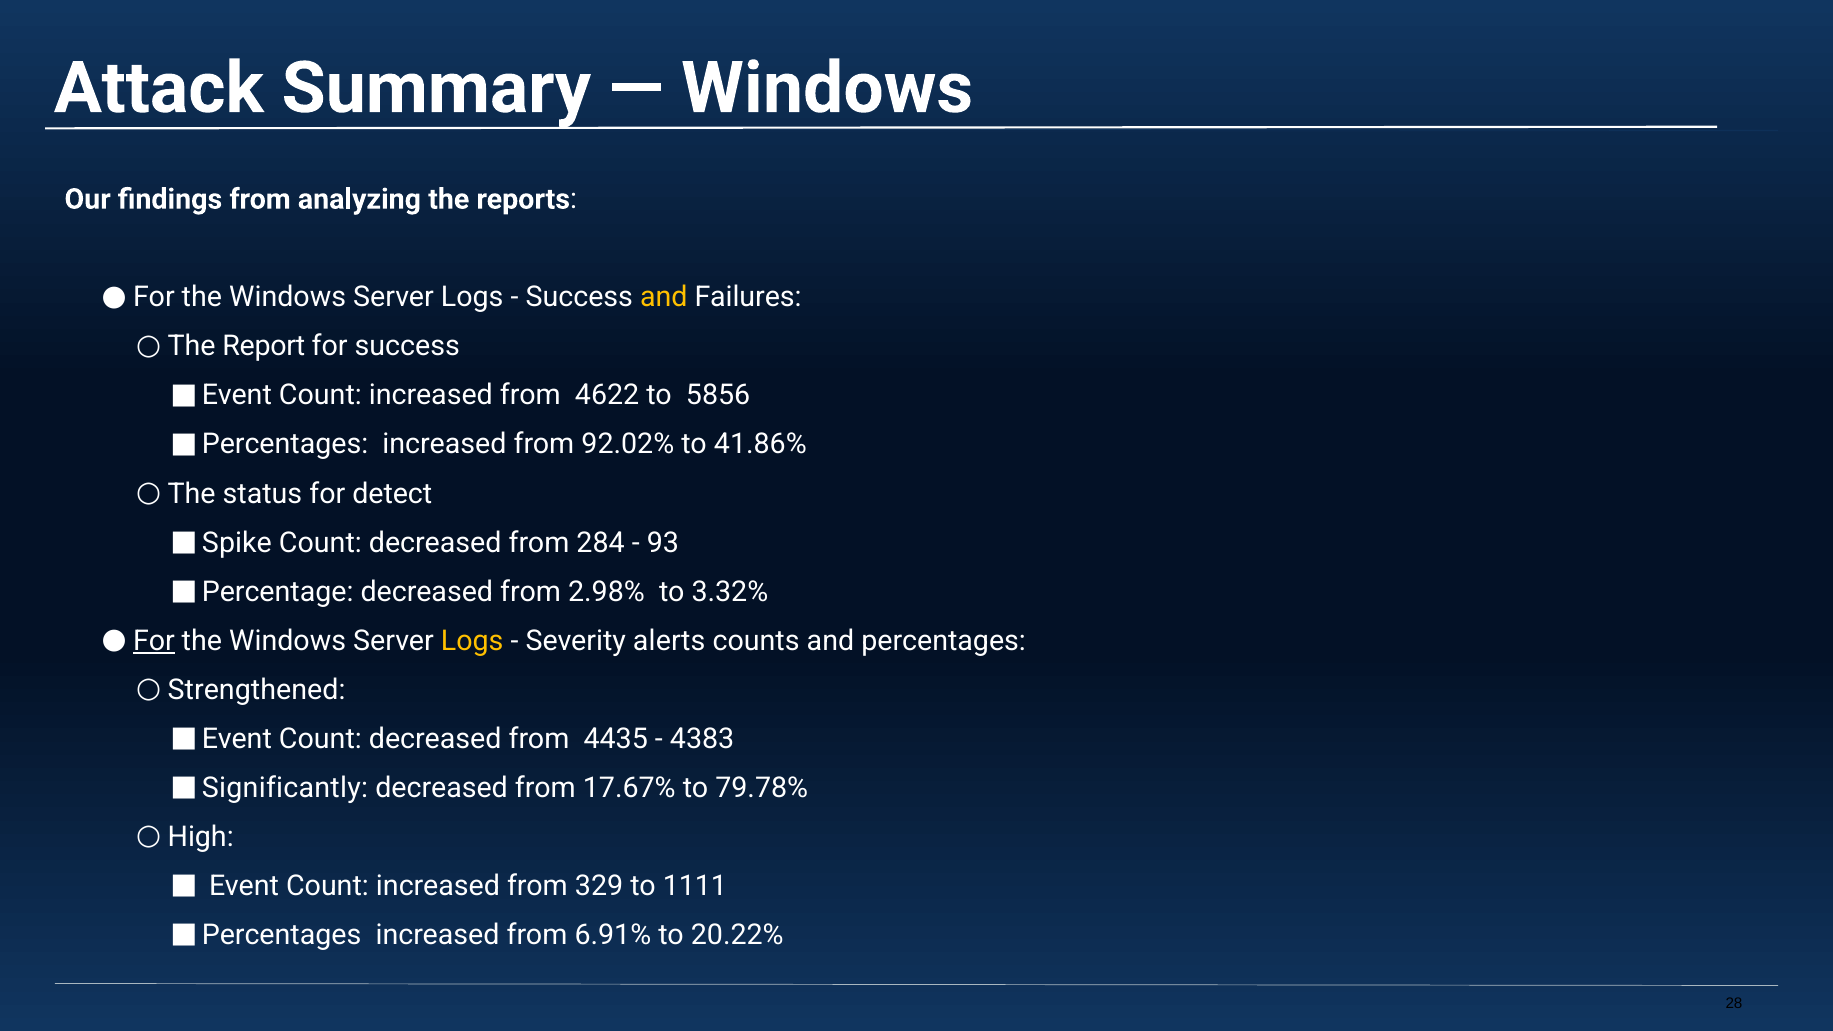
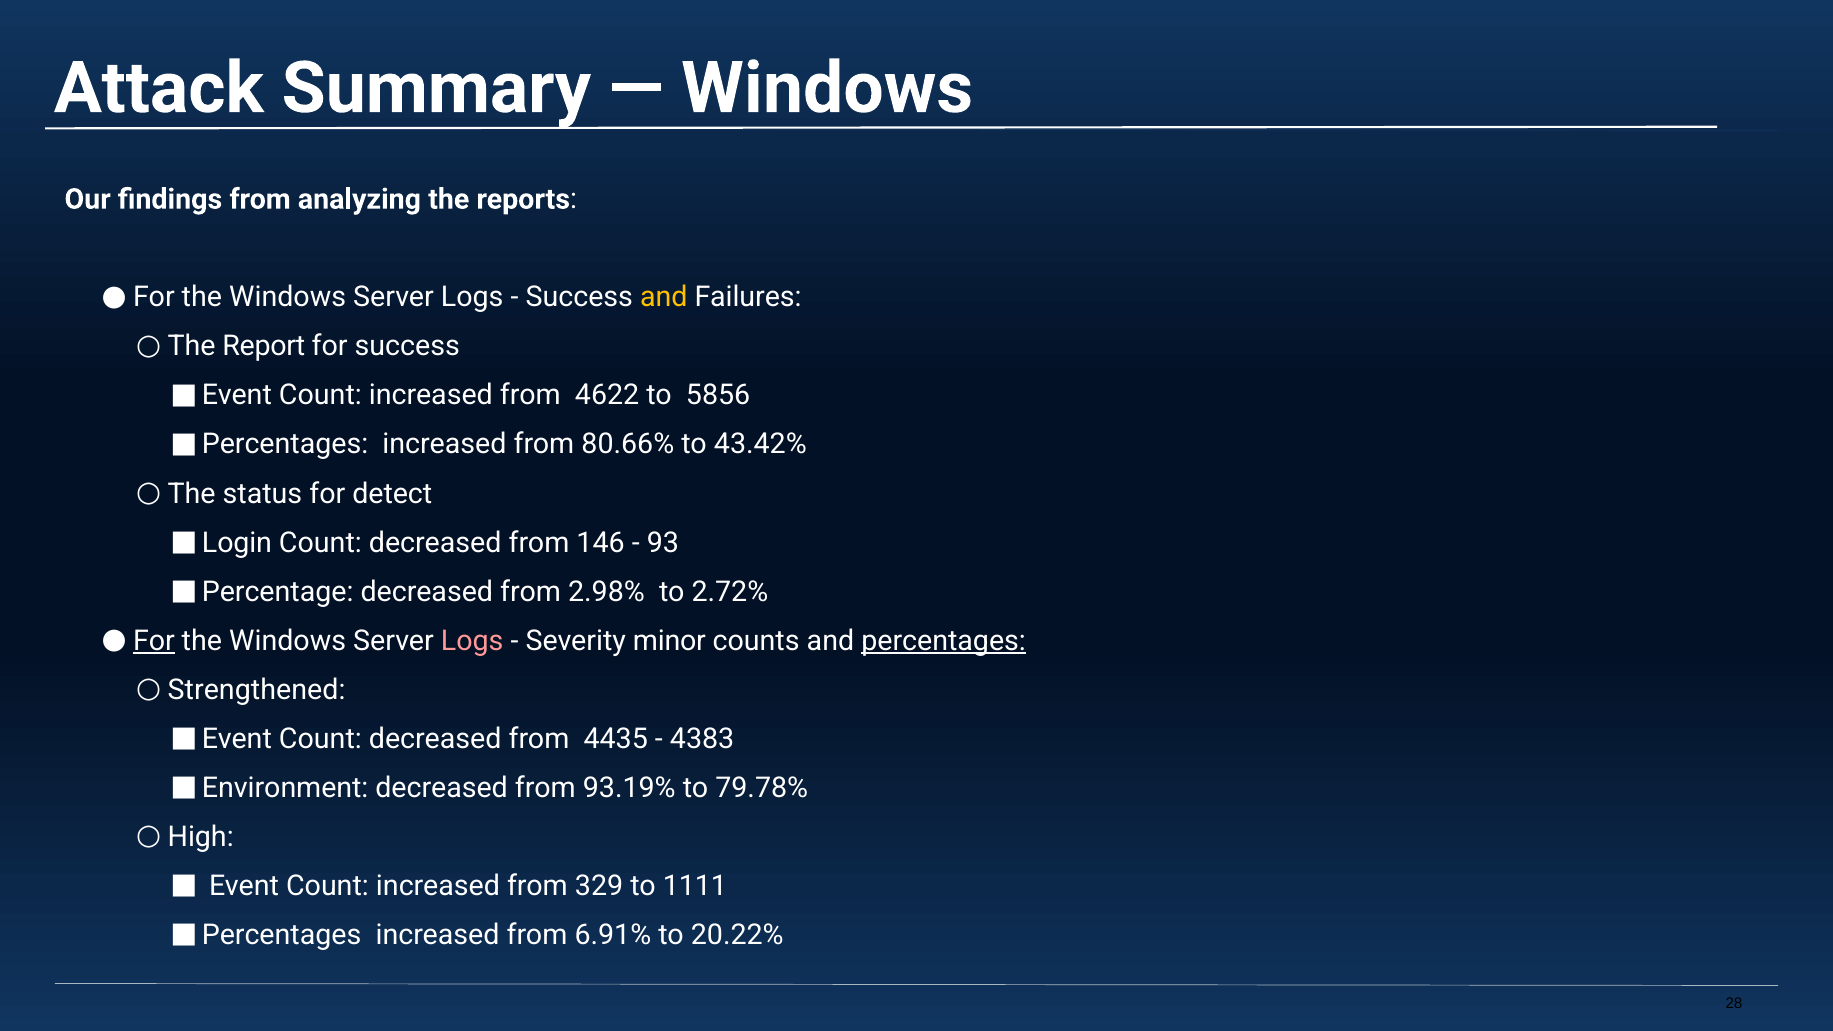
92.02%: 92.02% -> 80.66% (628, 445)
41.86%: 41.86% -> 43.42% (760, 445)
Spike: Spike -> Login (237, 543)
284: 284 -> 146 (601, 543)
3.32%: 3.32% -> 2.72% (730, 592)
Logs colour: yellow -> pink (472, 641)
alerts: alerts -> minor (669, 641)
percentages underline: none -> present (944, 641)
Significantly: Significantly -> Environment (285, 788)
17.67%: 17.67% -> 93.19% (629, 788)
